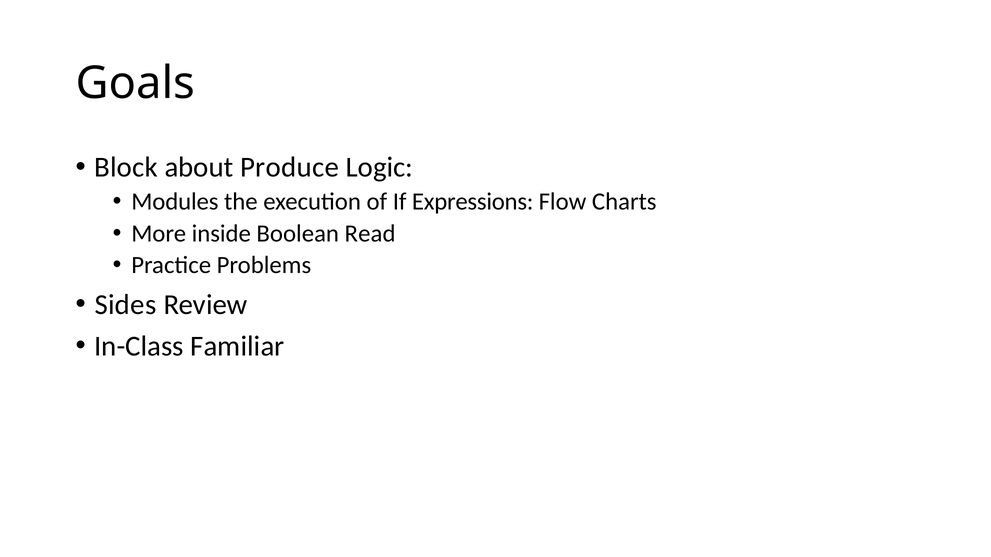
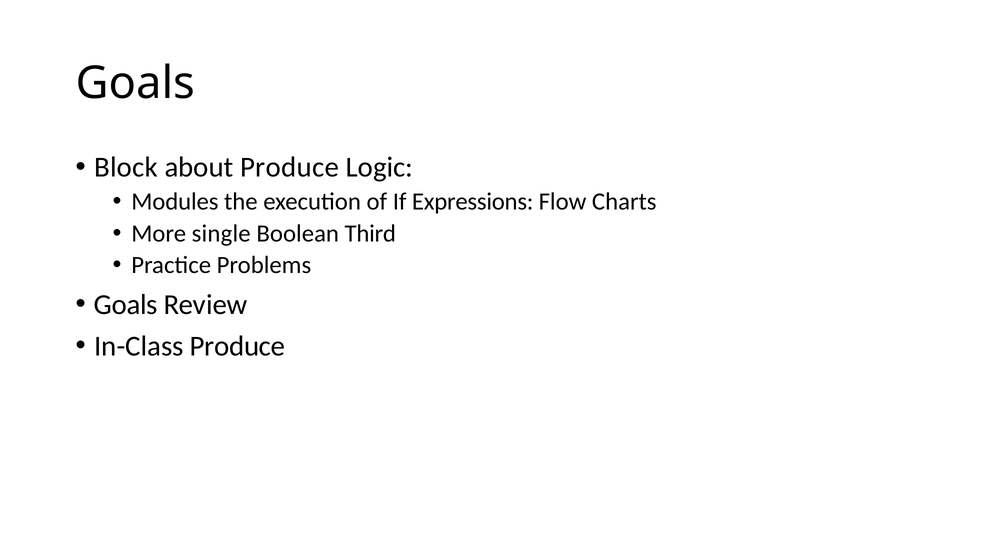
inside: inside -> single (221, 234)
Read: Read -> Third (370, 234)
Sides: Sides -> Goals (126, 305)
In-Class Familiar: Familiar -> Produce (238, 346)
